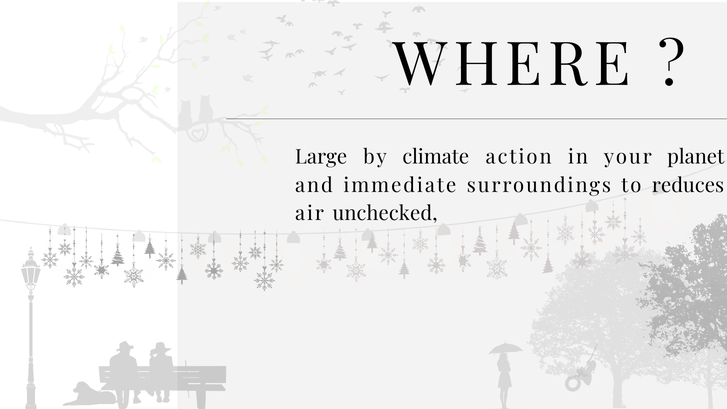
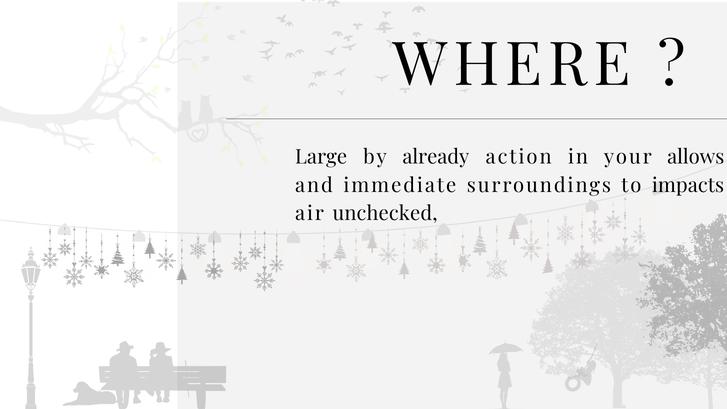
climate: climate -> already (436, 157)
planet: planet -> allows (696, 157)
reduces: reduces -> impacts (688, 185)
